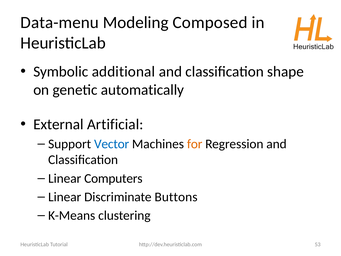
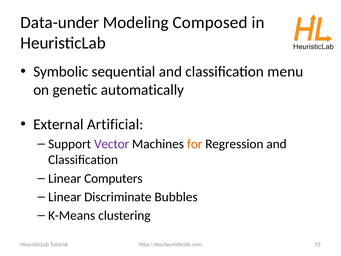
Data-menu: Data-menu -> Data-under (60, 23)
additional: additional -> sequential (124, 72)
shape: shape -> menu (285, 72)
Vector colour: blue -> purple (112, 144)
Buttons: Buttons -> Bubbles (176, 197)
